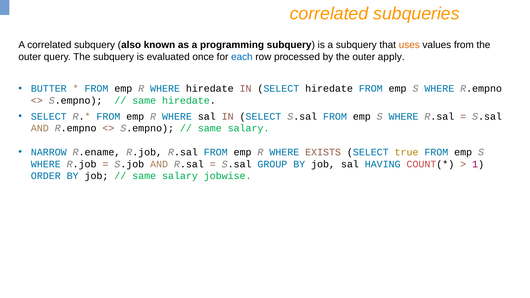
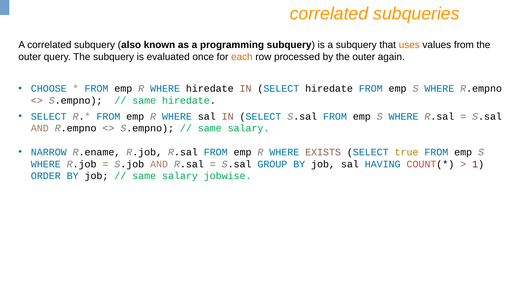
each colour: blue -> orange (242, 57)
apply: apply -> again (391, 57)
BUTTER: BUTTER -> CHOOSE (49, 89)
